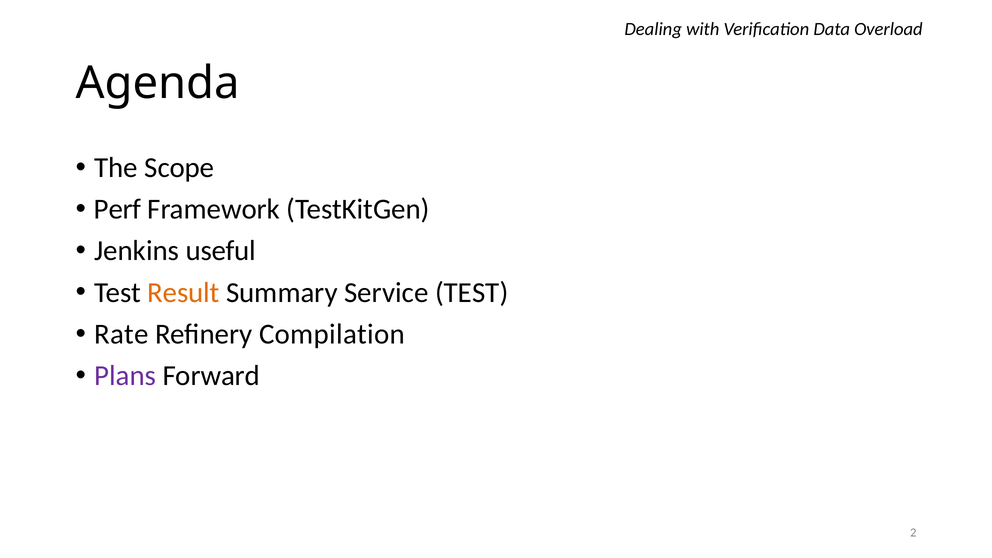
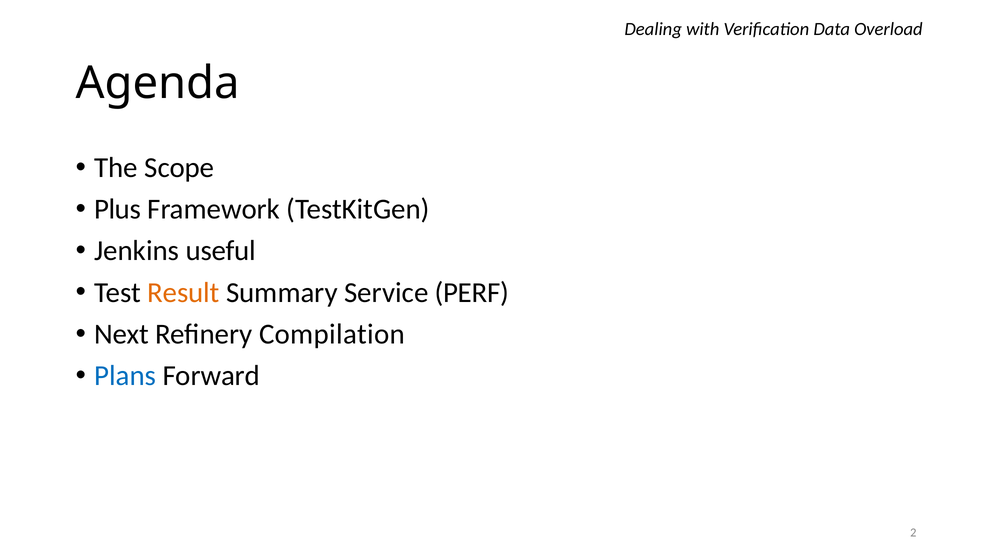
Perf: Perf -> Plus (118, 209)
Service TEST: TEST -> PERF (472, 292)
Rate: Rate -> Next (122, 334)
Plans colour: purple -> blue (125, 376)
